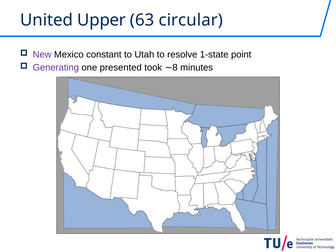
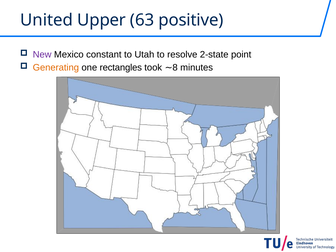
circular: circular -> positive (191, 20)
1-state: 1-state -> 2-state (214, 55)
Generating colour: purple -> orange (56, 68)
presented: presented -> rectangles (121, 68)
